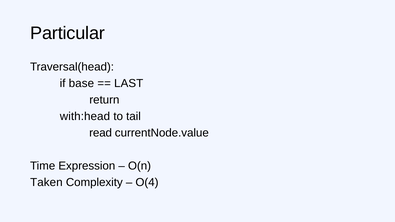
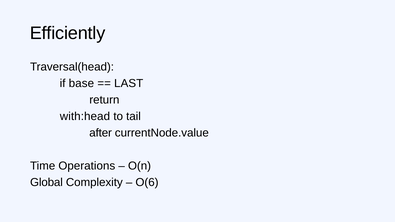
Particular: Particular -> Efficiently (68, 33)
read: read -> after (101, 133)
Expression: Expression -> Operations (87, 166)
Taken: Taken -> Global (46, 183)
O(4: O(4 -> O(6 (147, 183)
